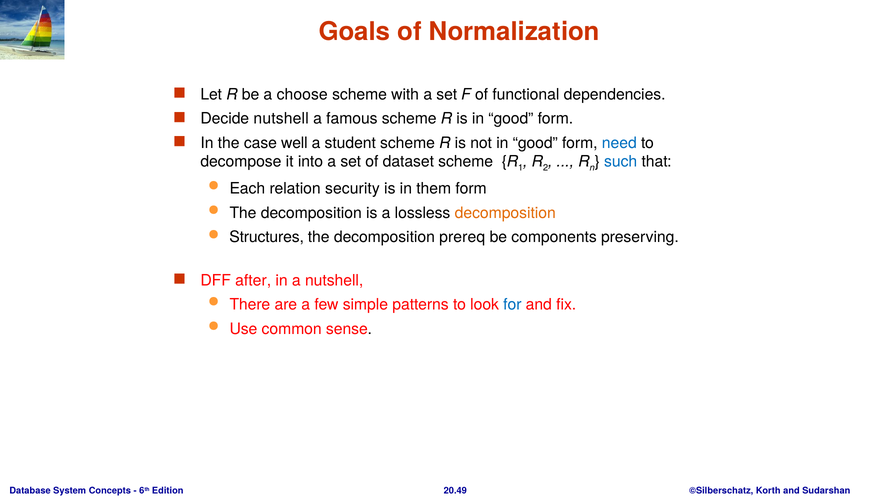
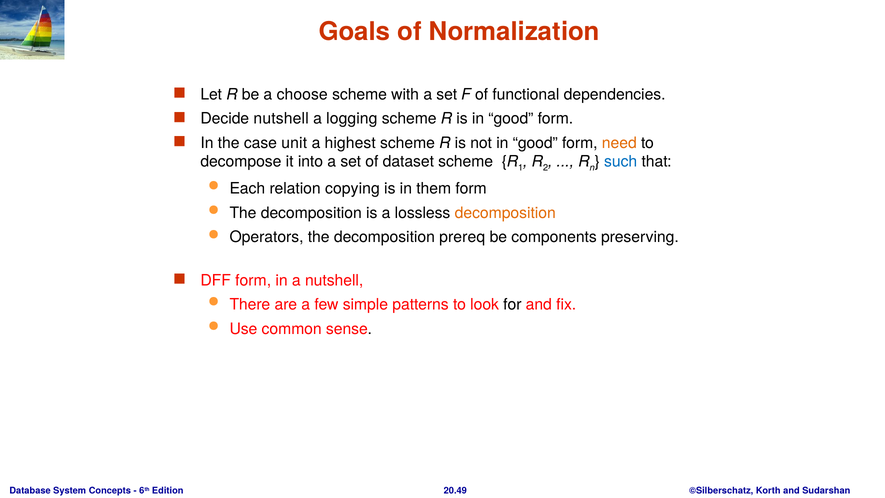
famous: famous -> logging (352, 119)
well: well -> unit (294, 143)
student: student -> highest (350, 143)
need colour: blue -> orange (619, 143)
security: security -> copying (352, 189)
Structures: Structures -> Operators (267, 237)
DFF after: after -> form (253, 280)
for colour: blue -> black (512, 305)
